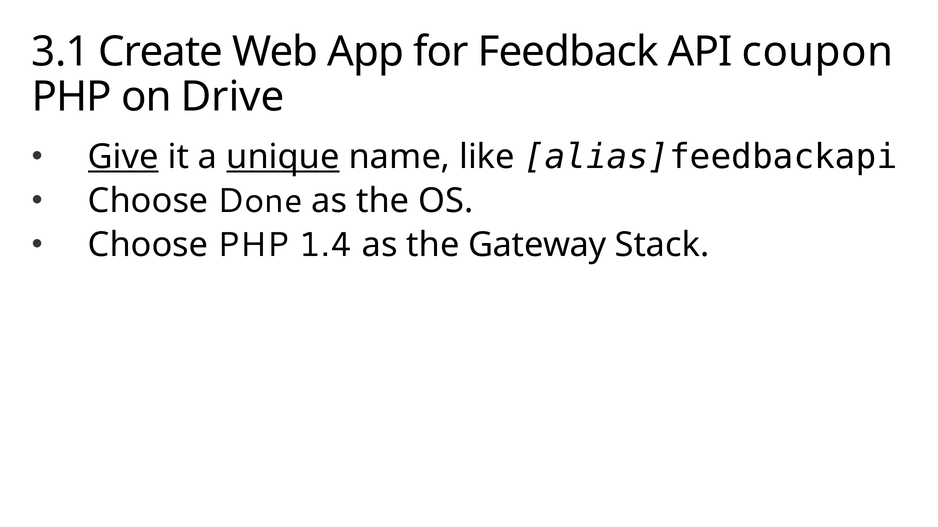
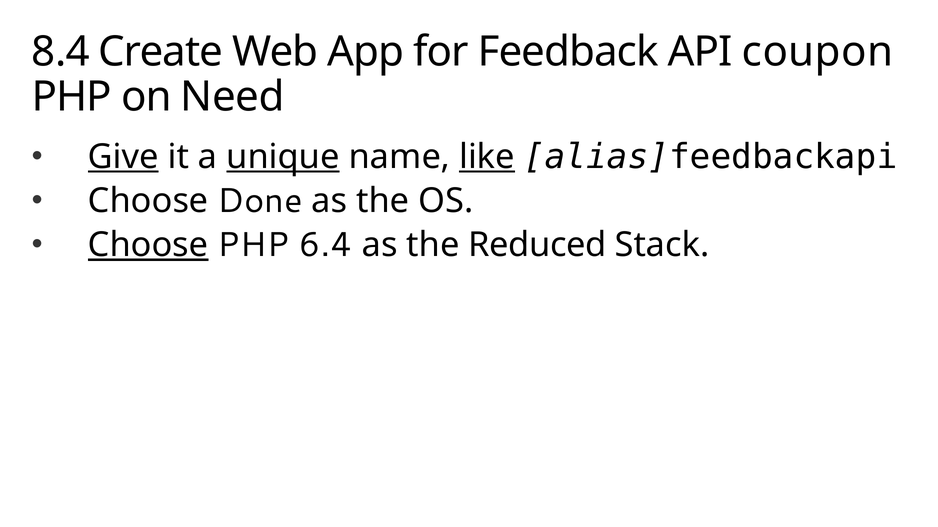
3.1: 3.1 -> 8.4 (61, 52)
Drive: Drive -> Need (233, 97)
like underline: none -> present (487, 157)
Choose underline: none -> present (148, 245)
1.4: 1.4 -> 6.4 (325, 245)
Gateway: Gateway -> Reduced (537, 245)
